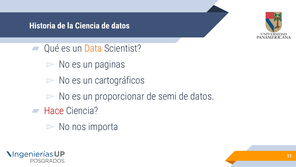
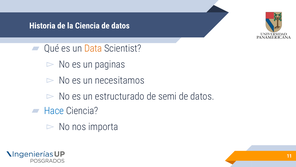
cartográficos: cartográficos -> necesitamos (120, 80)
proporcionar: proporcionar -> estructurado (120, 96)
Hace colour: red -> blue (54, 111)
